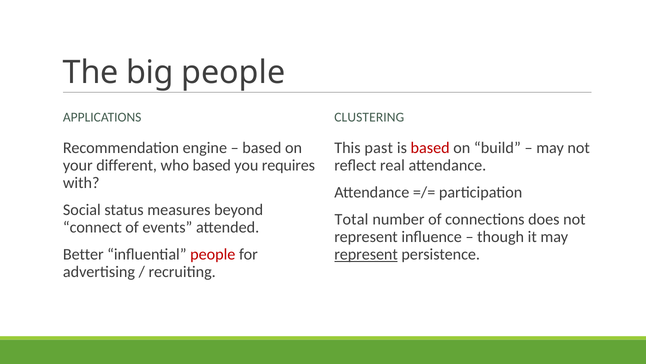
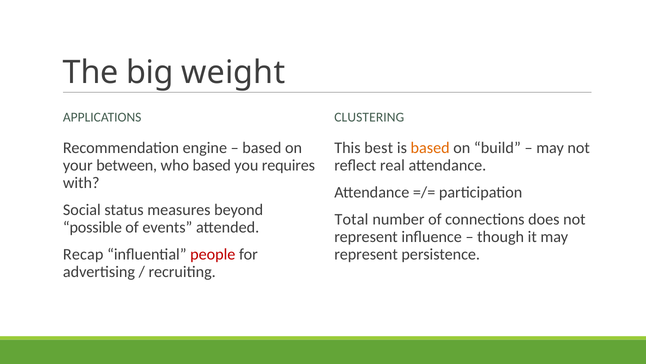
big people: people -> weight (233, 72)
past: past -> best (379, 148)
based colour: red -> orange (430, 148)
different: different -> between (127, 165)
connect: connect -> possible (92, 227)
Better: Better -> Recap (83, 254)
represent underline: present -> none (366, 254)
